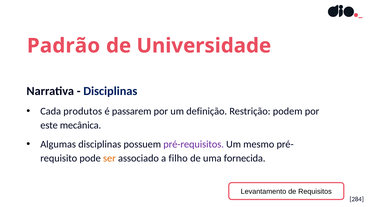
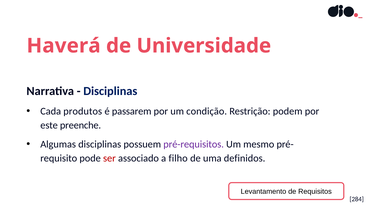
Padrão: Padrão -> Haverá (64, 46)
definição: definição -> condição (207, 112)
mecânica: mecânica -> preenche (81, 126)
ser colour: orange -> red (109, 159)
fornecida: fornecida -> definidos (245, 159)
